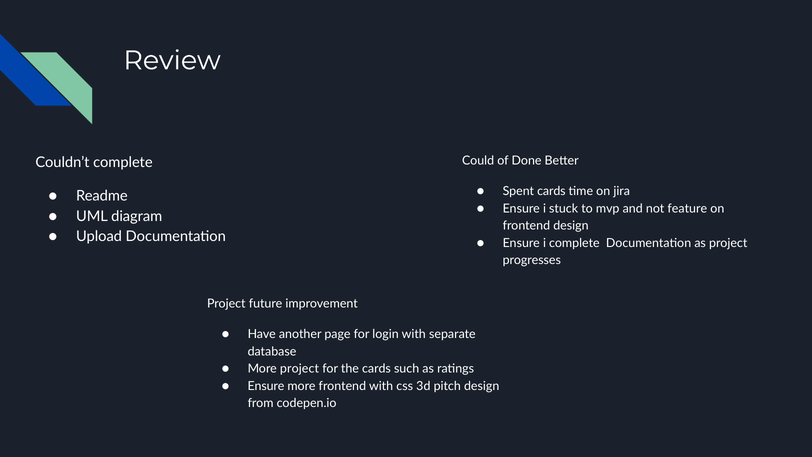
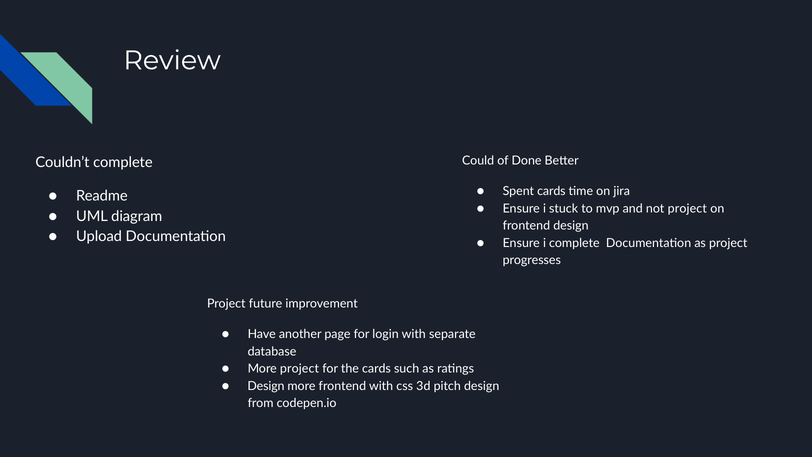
not feature: feature -> project (687, 208)
Ensure: Ensure -> Design (266, 386)
